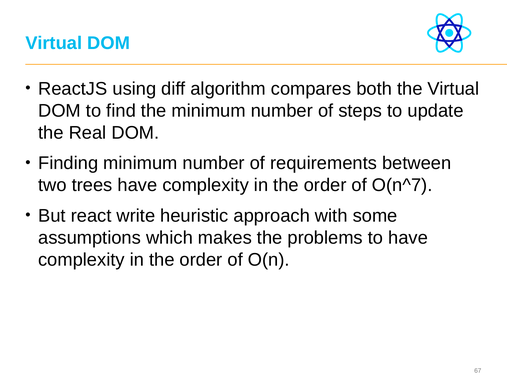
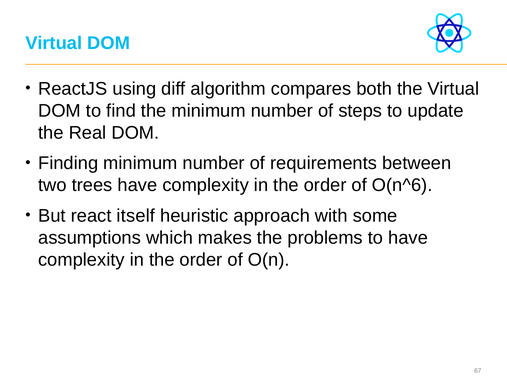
O(n^7: O(n^7 -> O(n^6 (402, 185)
write: write -> itself (136, 216)
